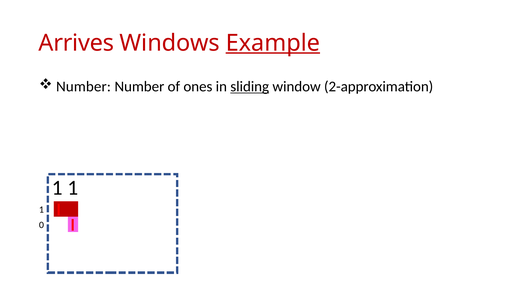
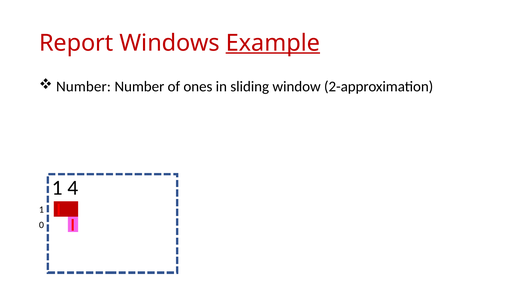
Arrives: Arrives -> Report (76, 43)
sliding underline: present -> none (250, 87)
1: 1 -> 4 (73, 188)
